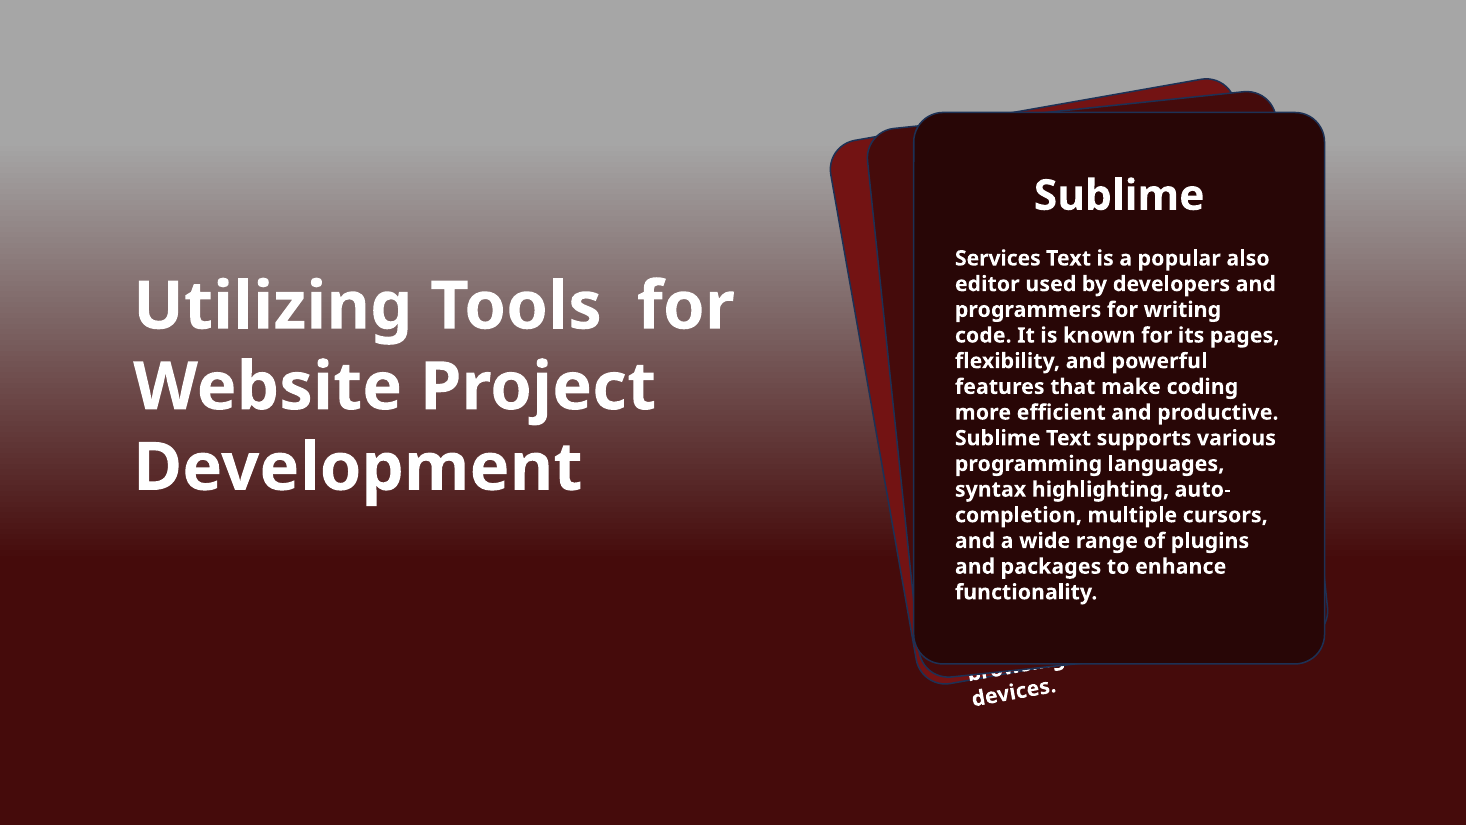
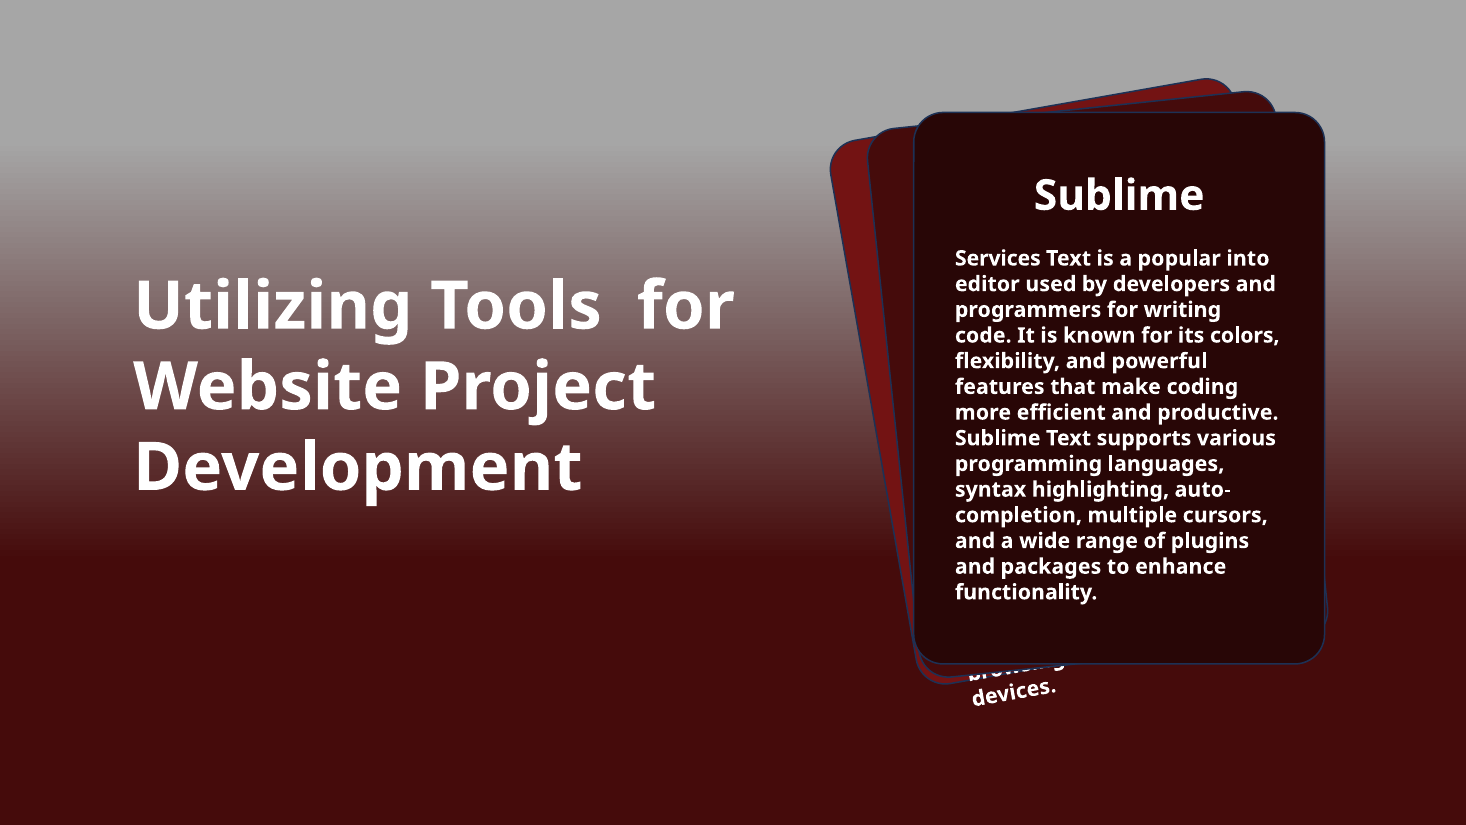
also: also -> into (1248, 258)
pages: pages -> colors (1245, 335)
